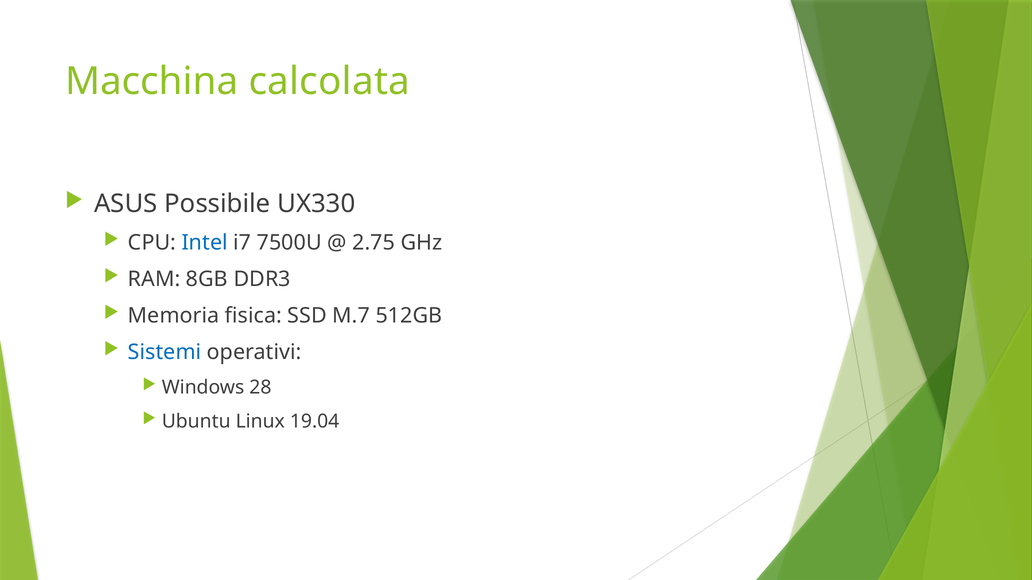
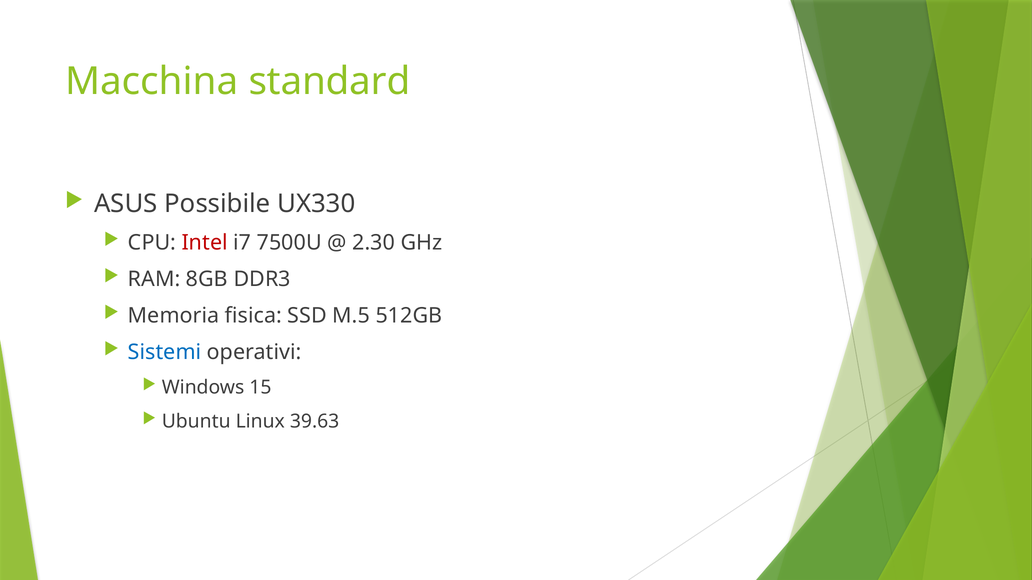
calcolata: calcolata -> standard (329, 81)
Intel colour: blue -> red (205, 243)
2.75: 2.75 -> 2.30 (374, 243)
M.7: M.7 -> M.5 (351, 316)
28: 28 -> 15 (260, 388)
19.04: 19.04 -> 39.63 (315, 422)
